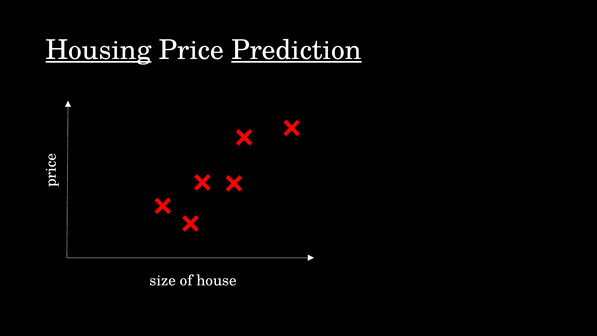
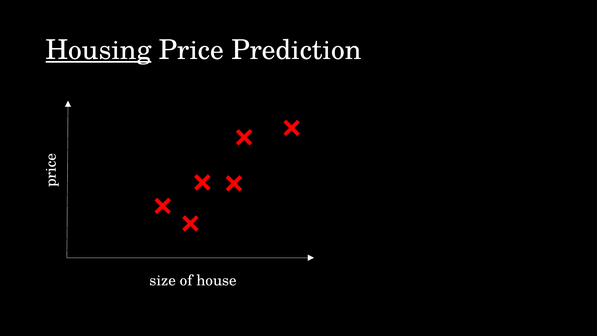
Prediction underline: present -> none (297, 50)
